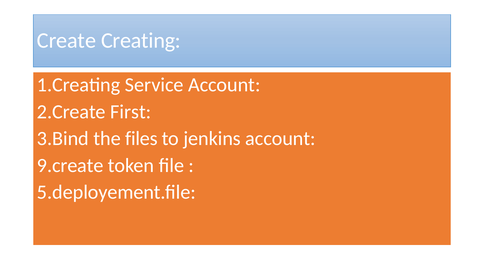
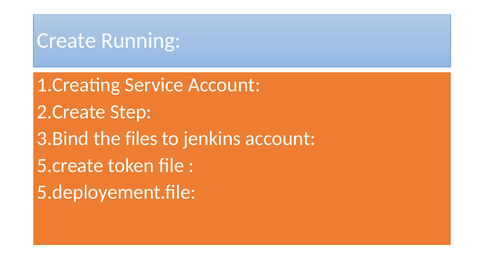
Creating: Creating -> Running (141, 41)
First: First -> Step (131, 112)
9.create: 9.create -> 5.create (70, 166)
